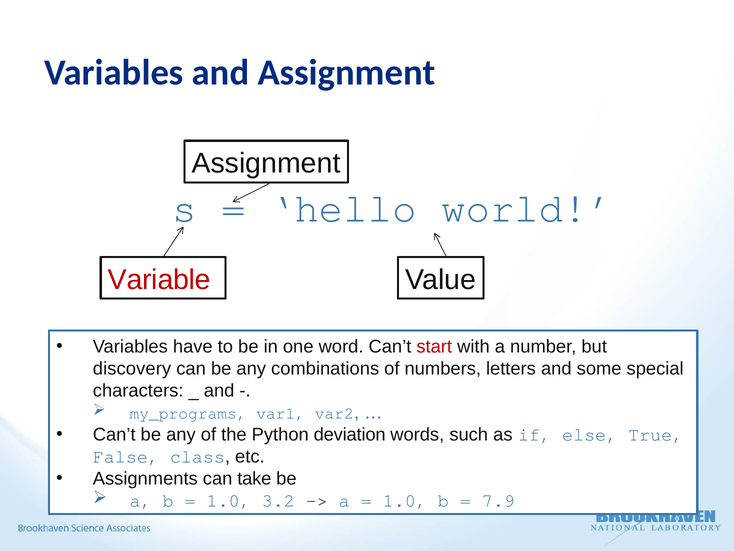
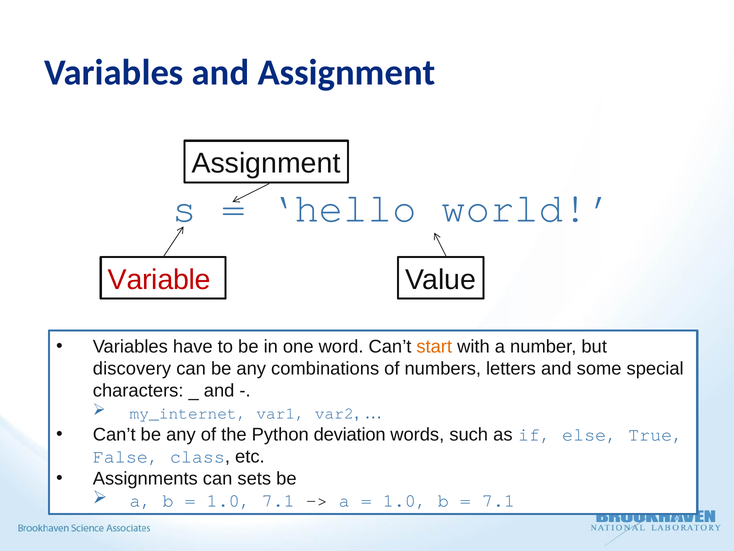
start colour: red -> orange (434, 346)
my_programs: my_programs -> my_internet (188, 413)
take: take -> sets (254, 478)
1.0 3.2: 3.2 -> 7.1 (278, 500)
7.9: 7.9 -> 7.1 (498, 500)
